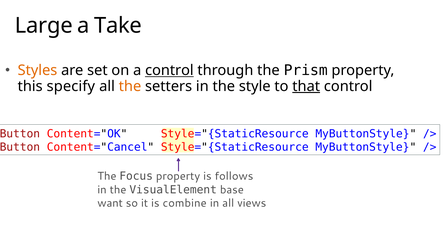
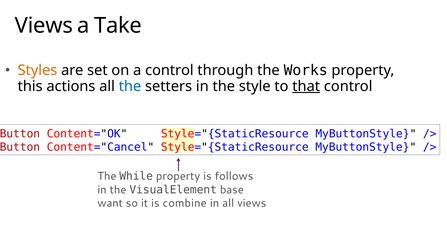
Large: Large -> Views (44, 26)
control underline: present -> none (169, 70)
Prism: Prism -> Works (306, 70)
specify: specify -> actions (71, 86)
the colour: orange -> blue (130, 86)
Focus: Focus -> While (136, 176)
